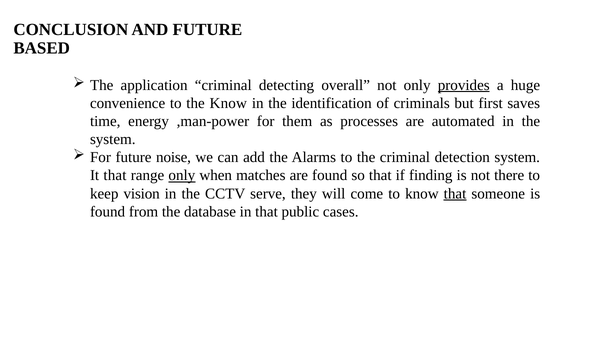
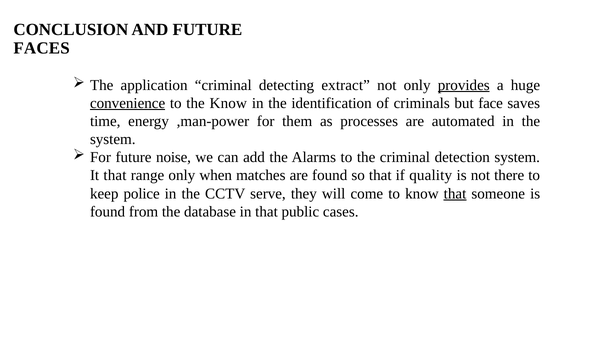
BASED: BASED -> FACES (42, 48)
overall: overall -> extract (346, 85)
convenience underline: none -> present (128, 103)
first: first -> face (491, 103)
only underline: present -> none (182, 176)
finding: finding -> quality (431, 176)
vision: vision -> police (142, 194)
